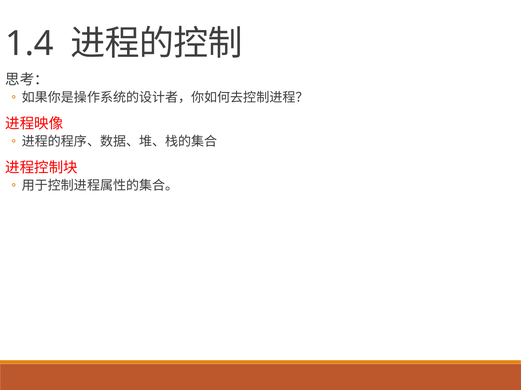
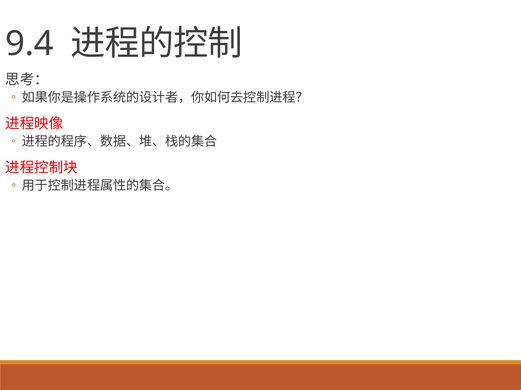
1.4: 1.4 -> 9.4 (29, 44)
